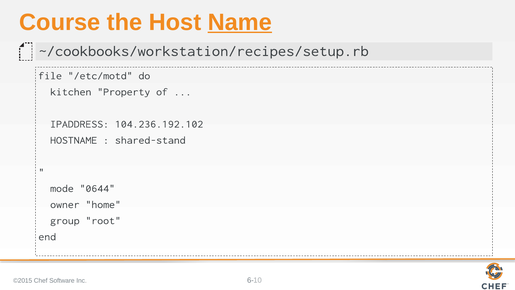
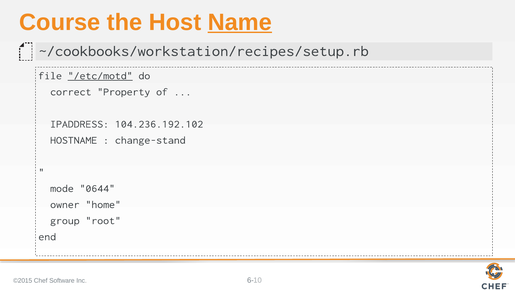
/etc/motd underline: none -> present (100, 76)
kitchen: kitchen -> correct (71, 92)
shared-stand: shared-stand -> change-stand (150, 140)
